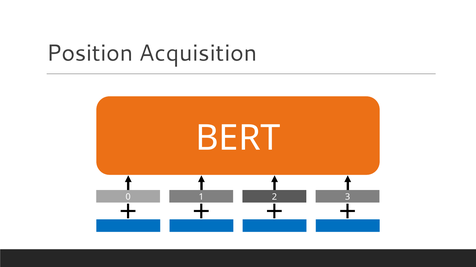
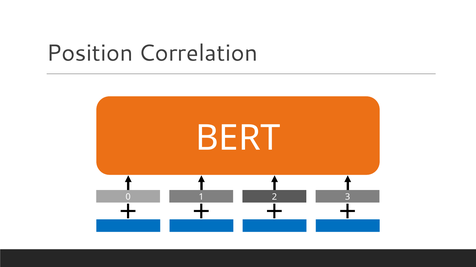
Acquisition: Acquisition -> Correlation (198, 53)
